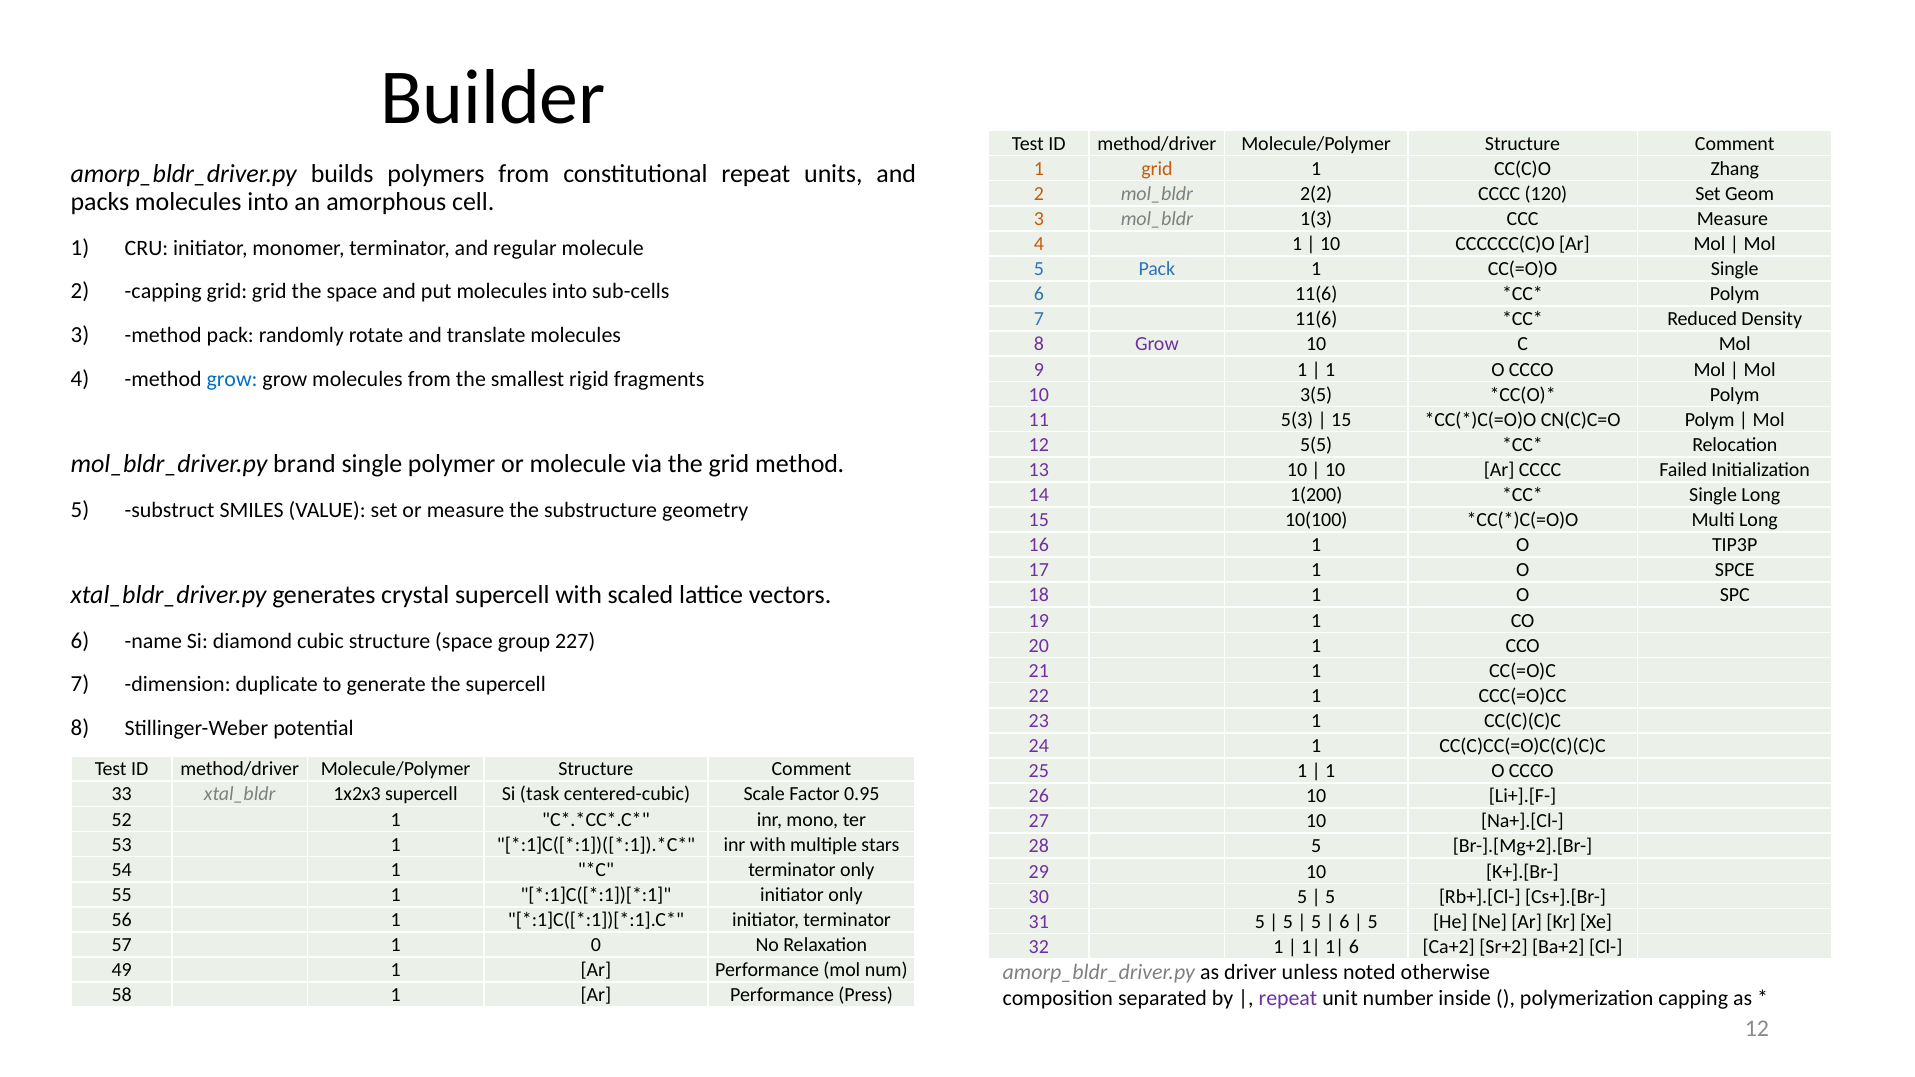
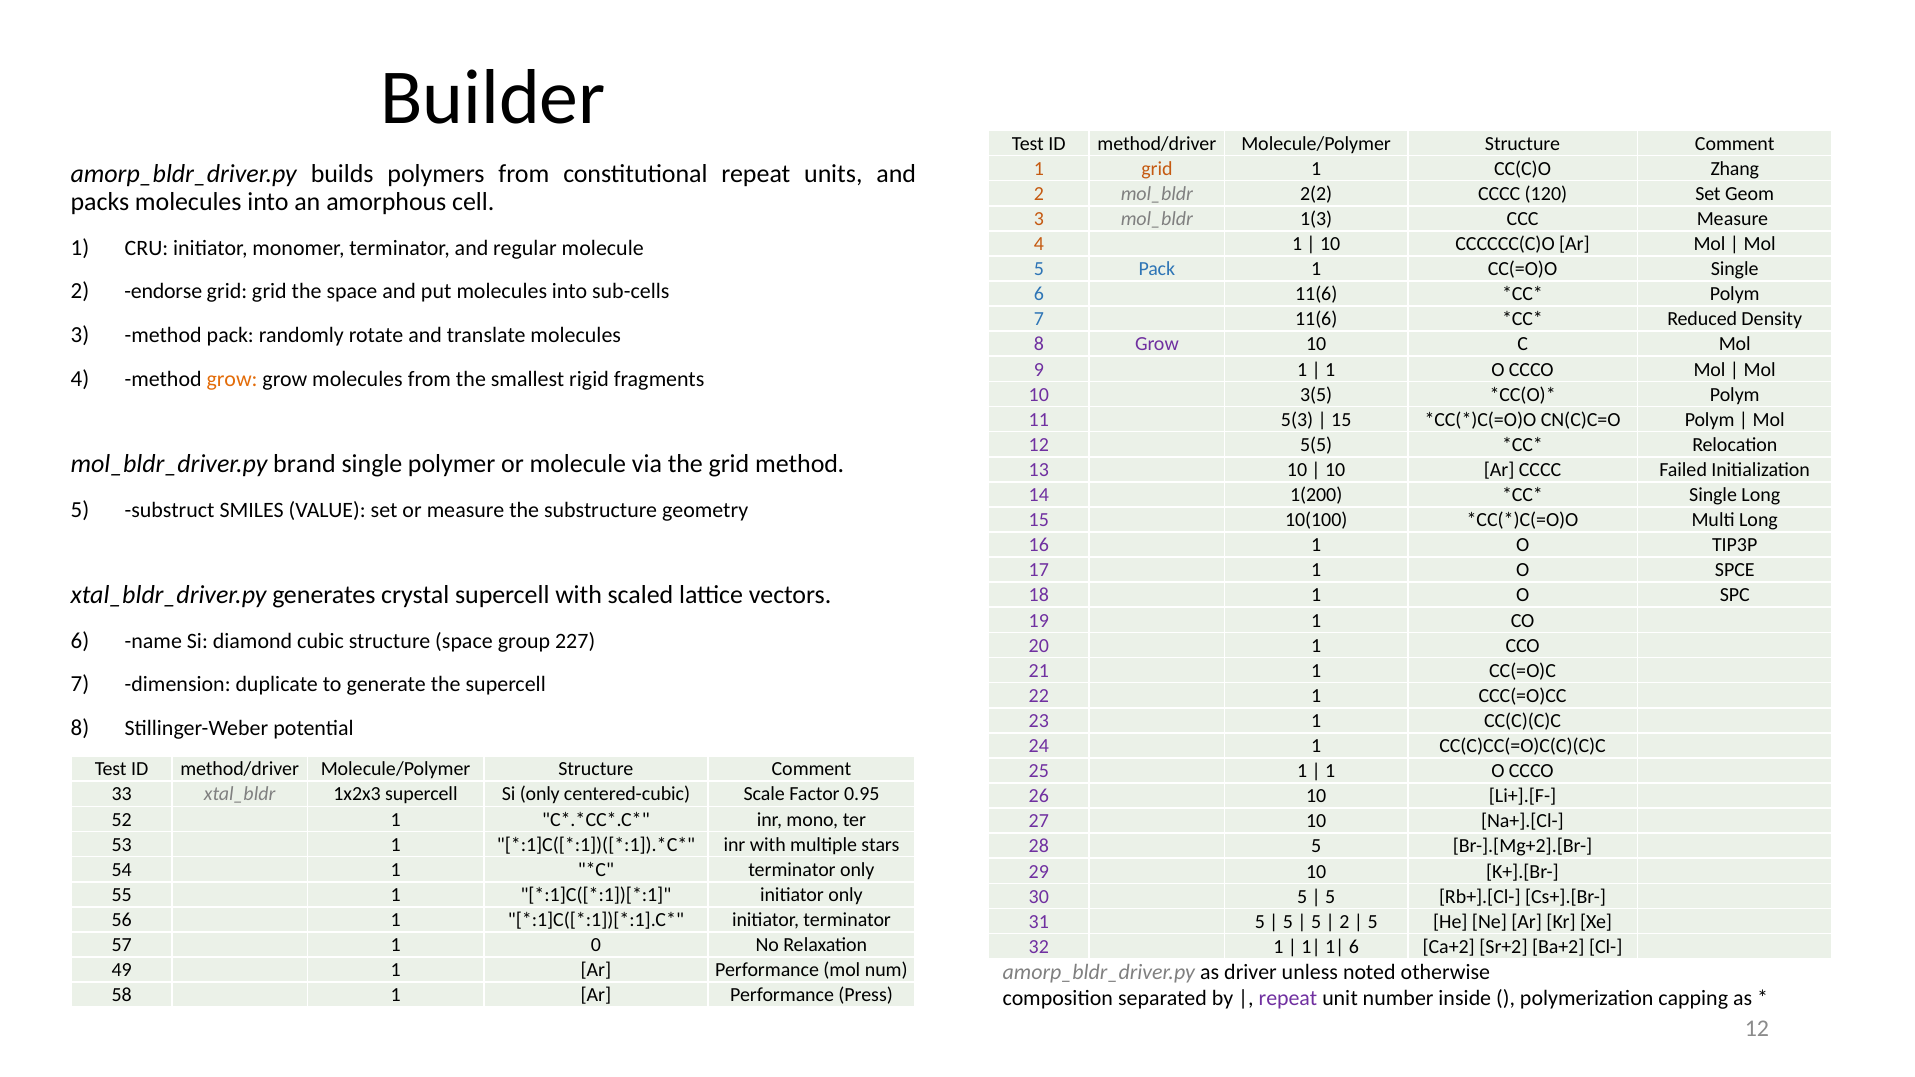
2 capping: capping -> endorse (163, 292)
grow colour: blue -> orange (232, 379)
Si task: task -> only (540, 795)
6: 6 -> 2 (1344, 922)
